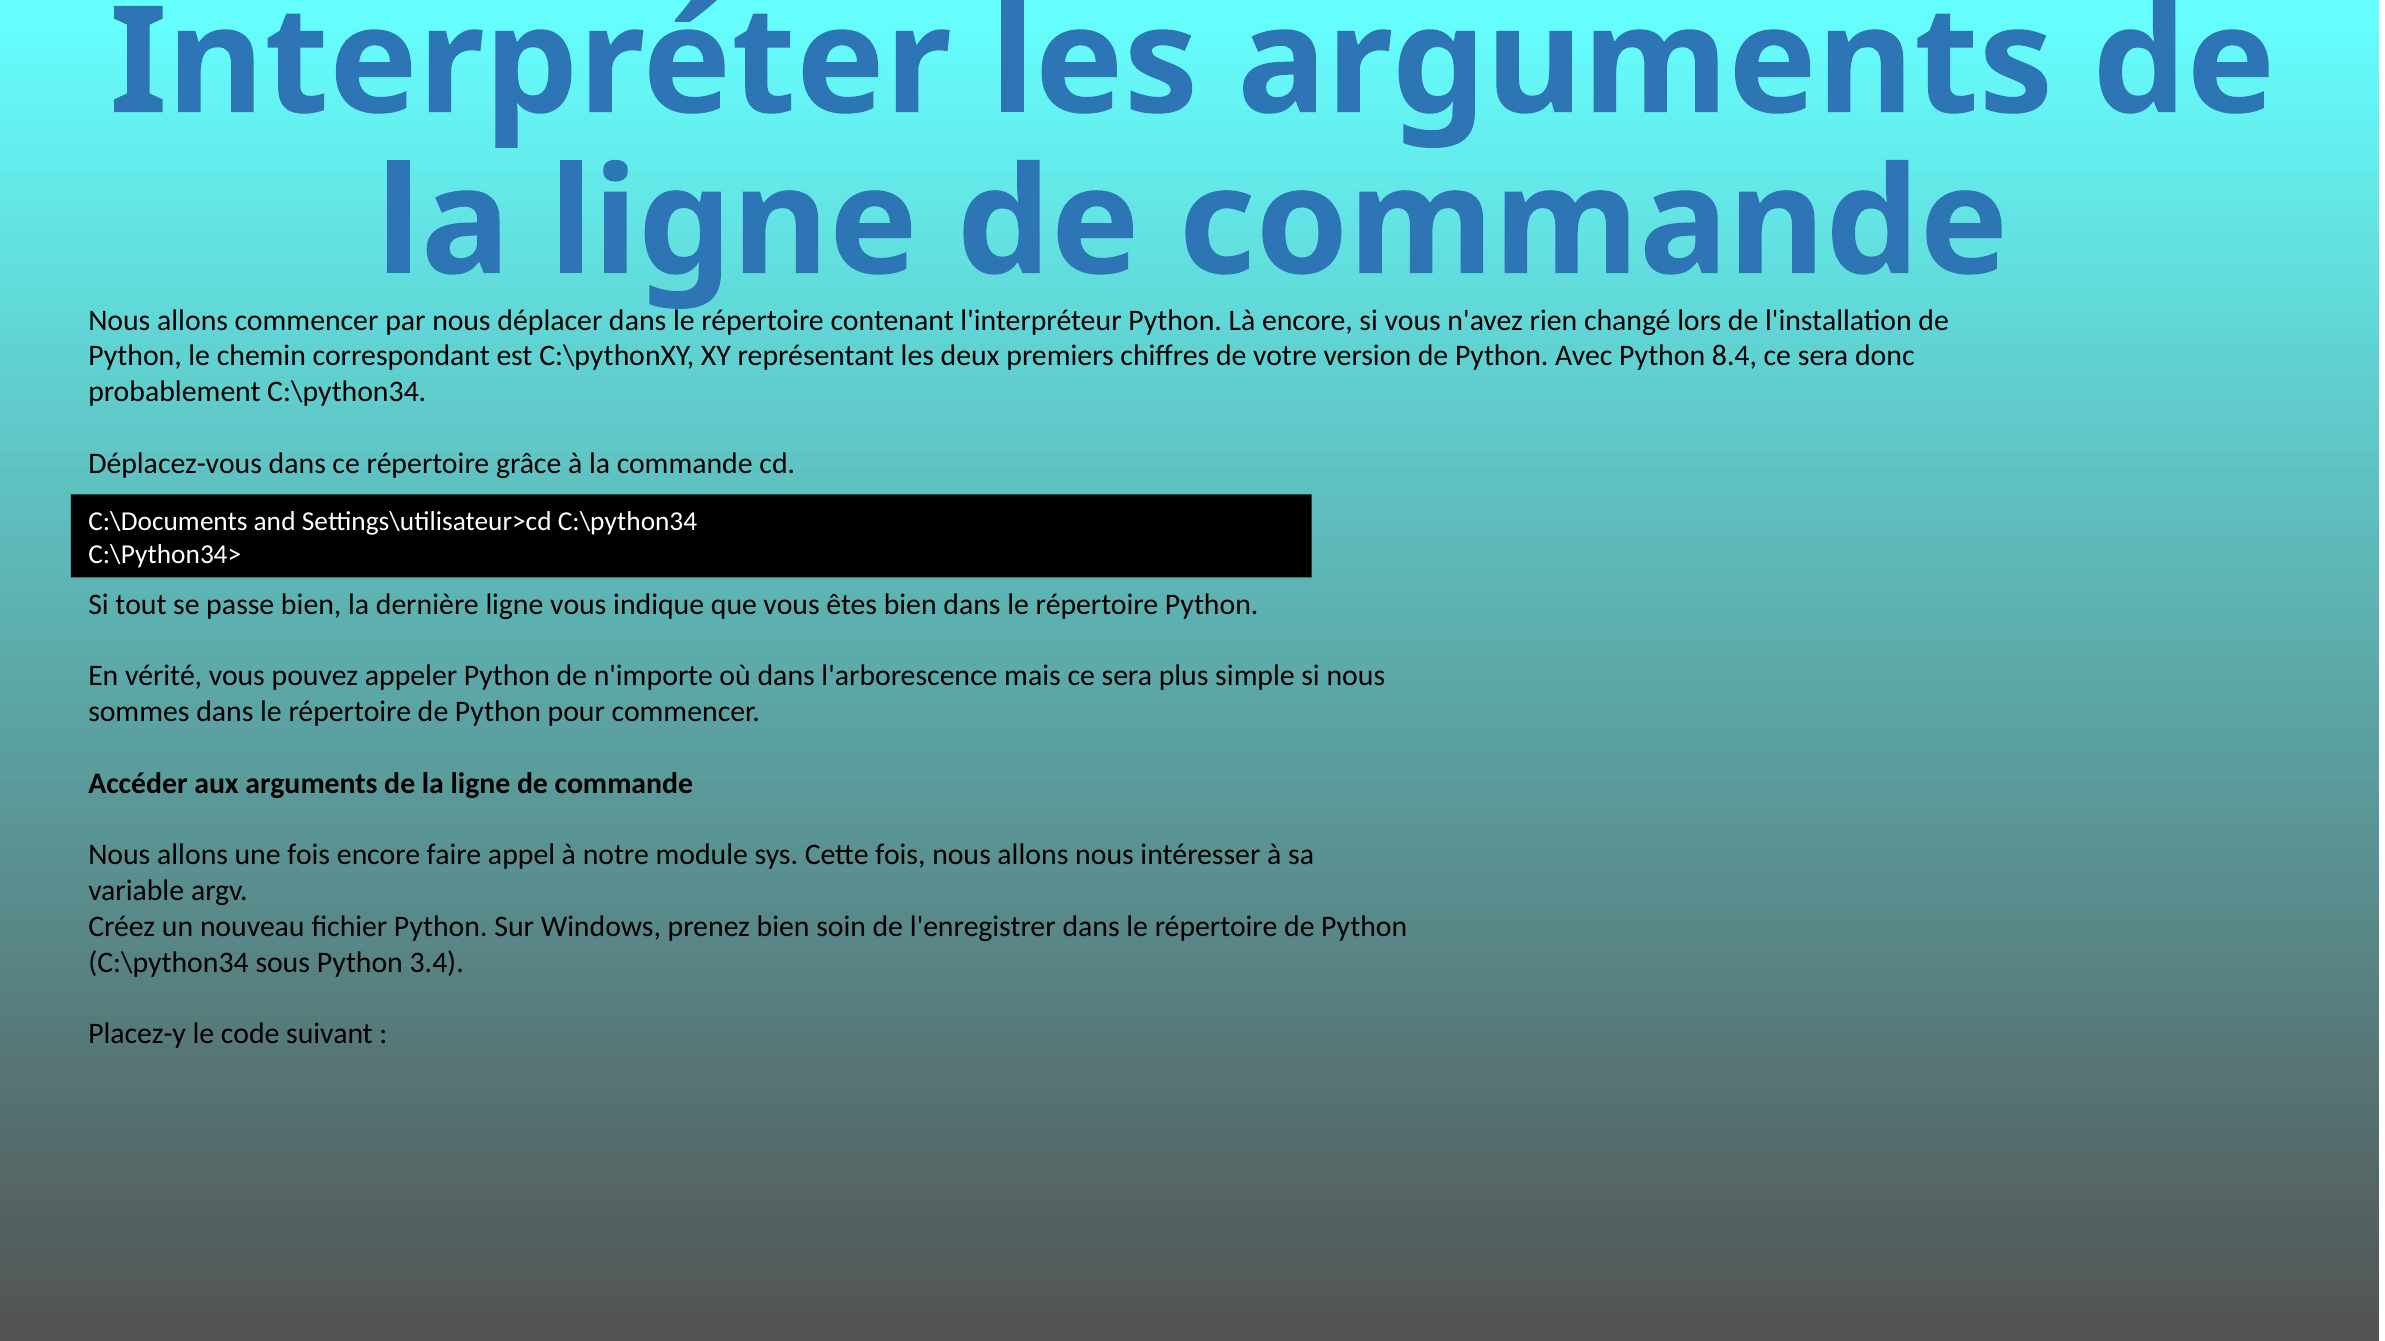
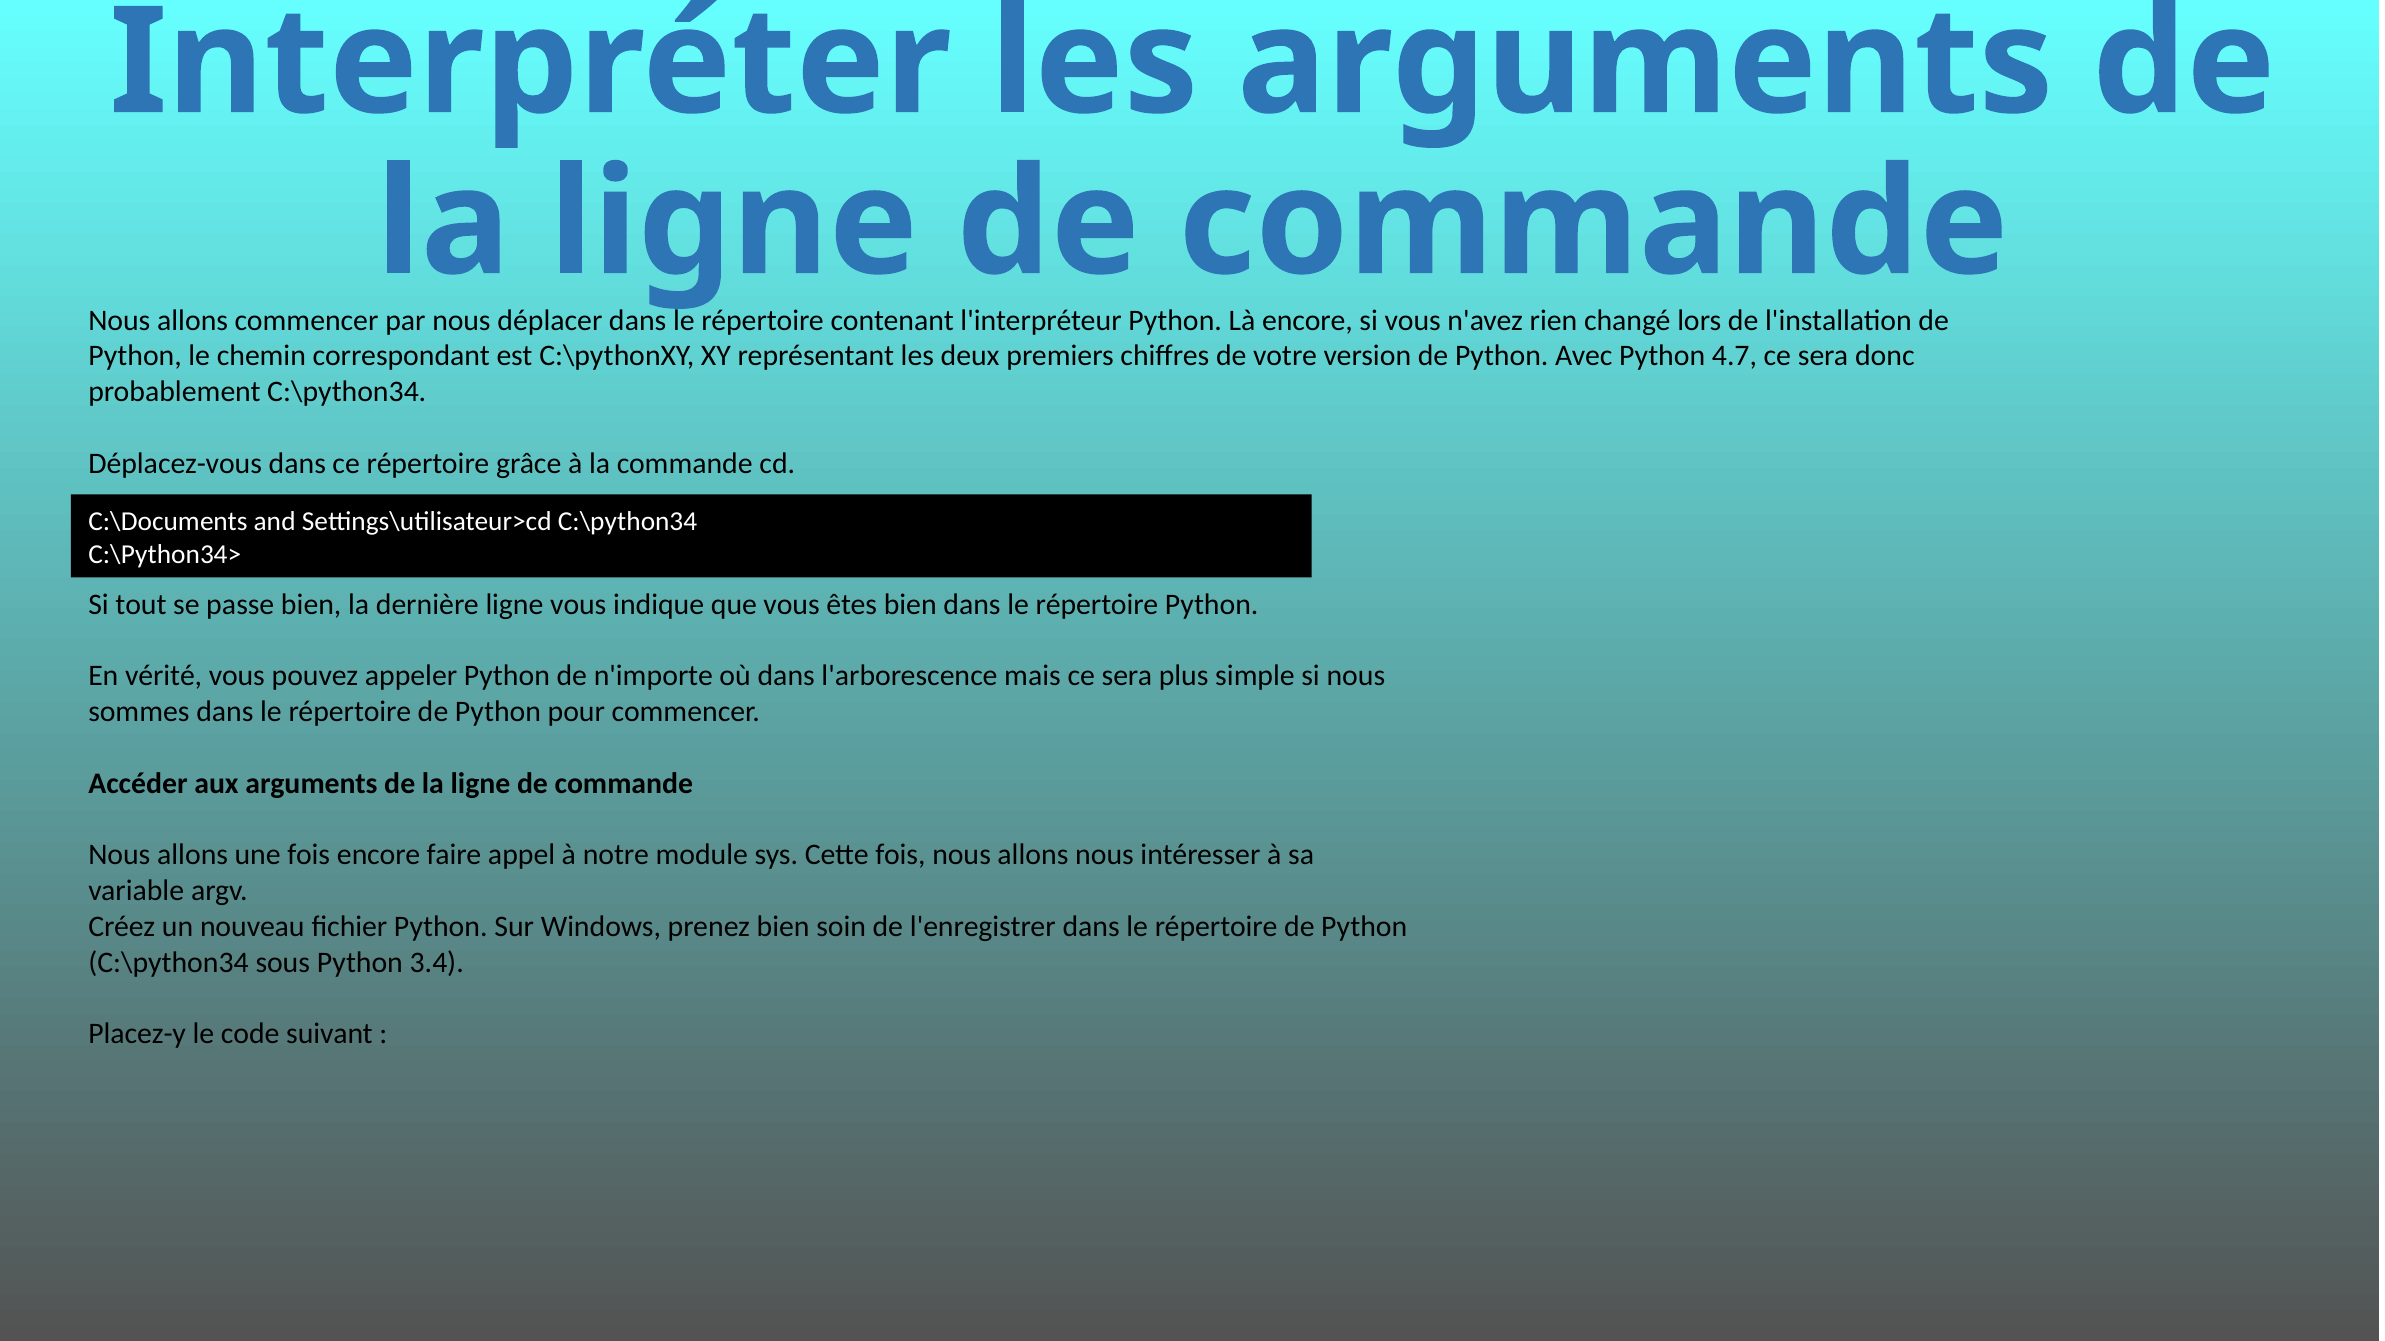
8.4: 8.4 -> 4.7 (1734, 356)
